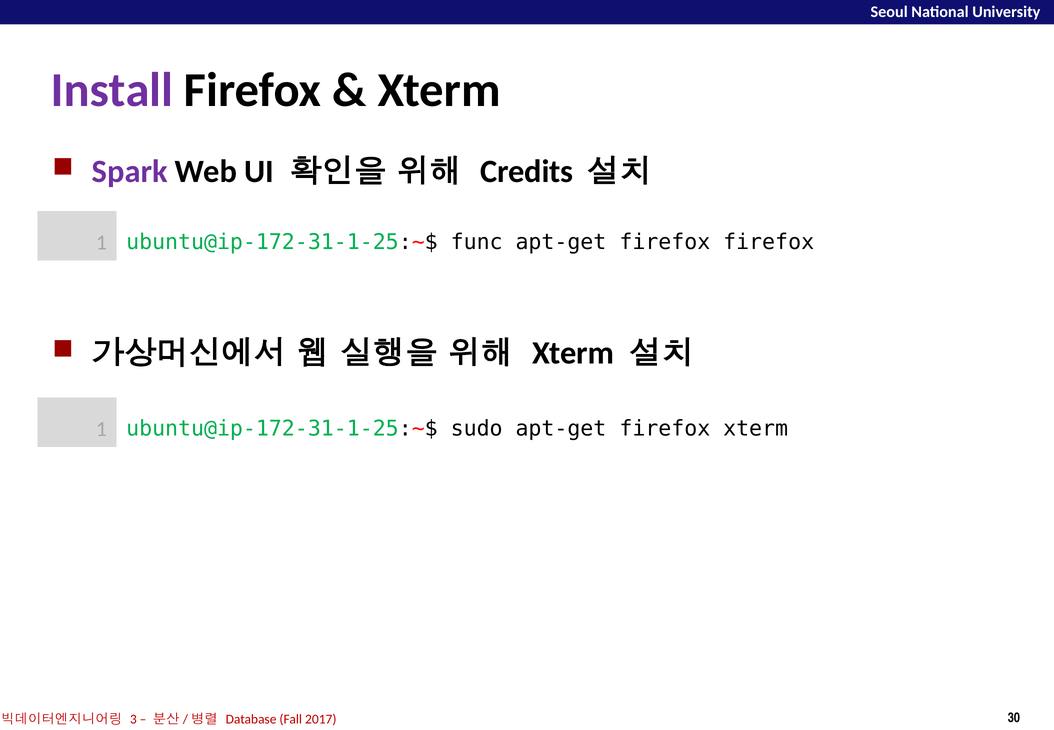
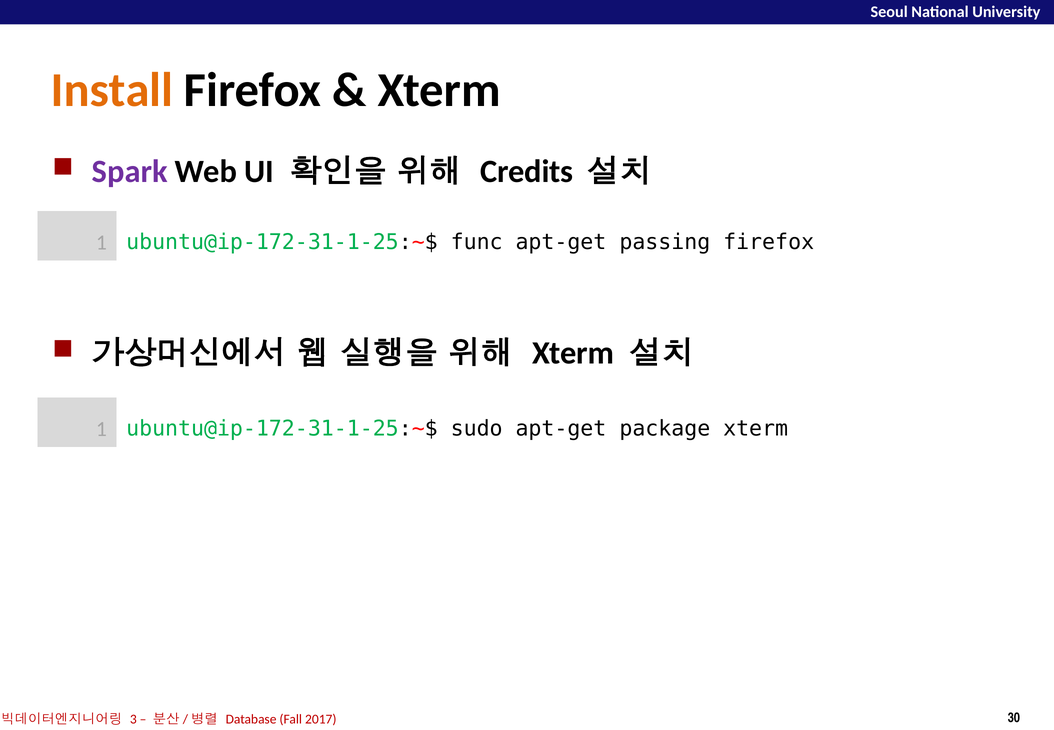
Install colour: purple -> orange (112, 90)
firefox: firefox -> passing (665, 242)
sudo apt-get firefox: firefox -> package (665, 429)
